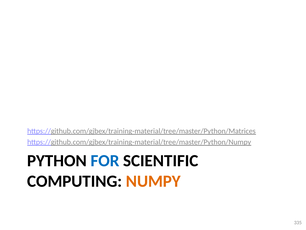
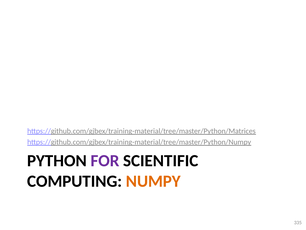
FOR colour: blue -> purple (105, 160)
